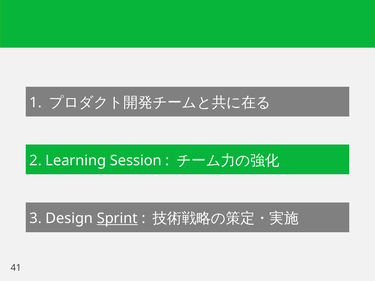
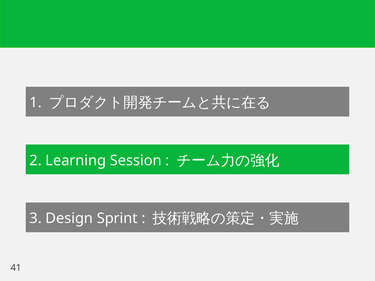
Sprint underline: present -> none (117, 219)
